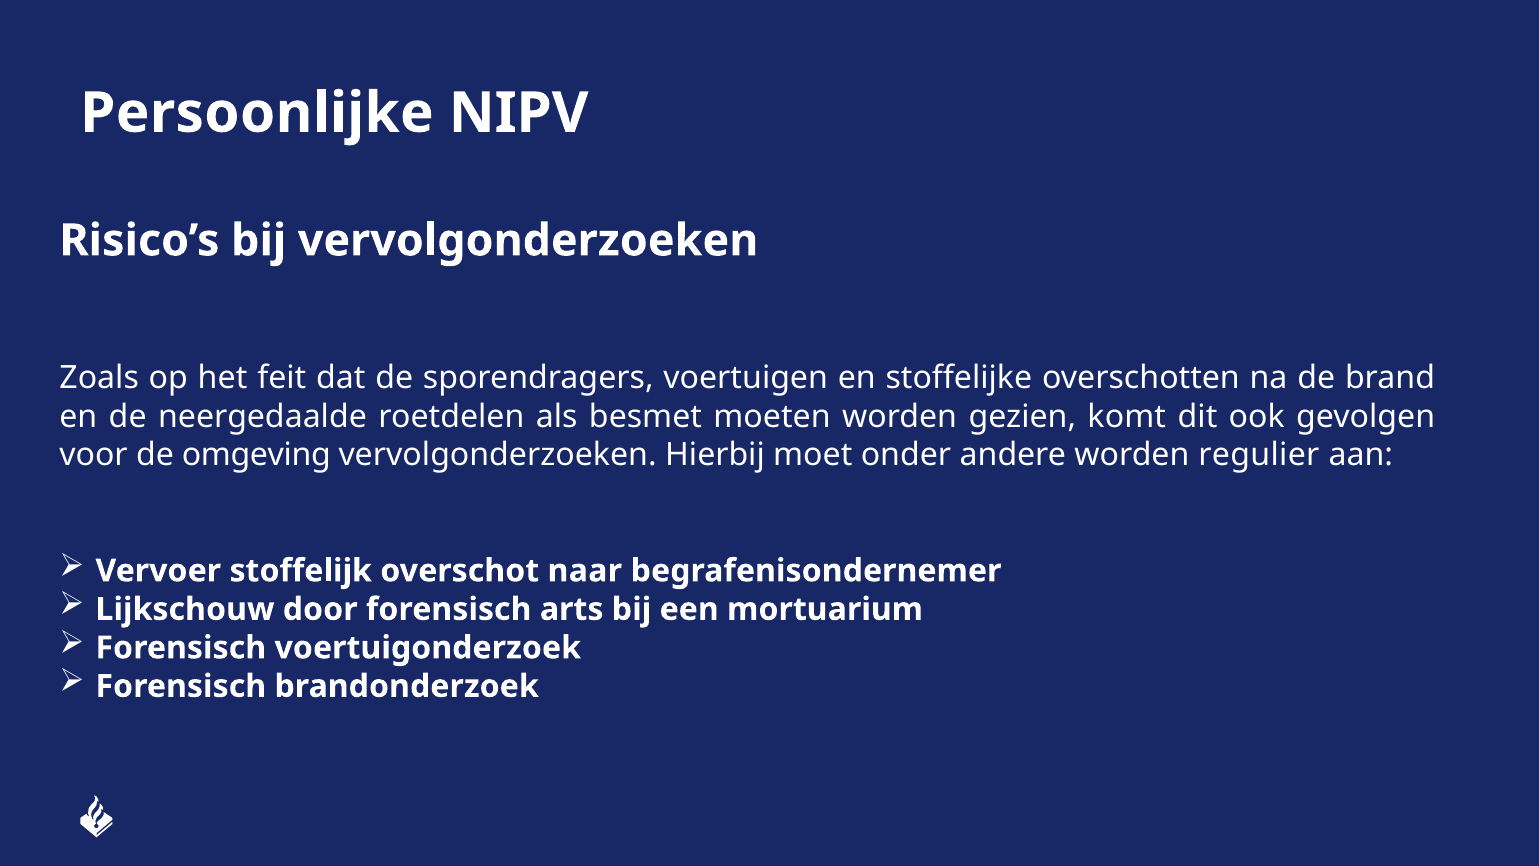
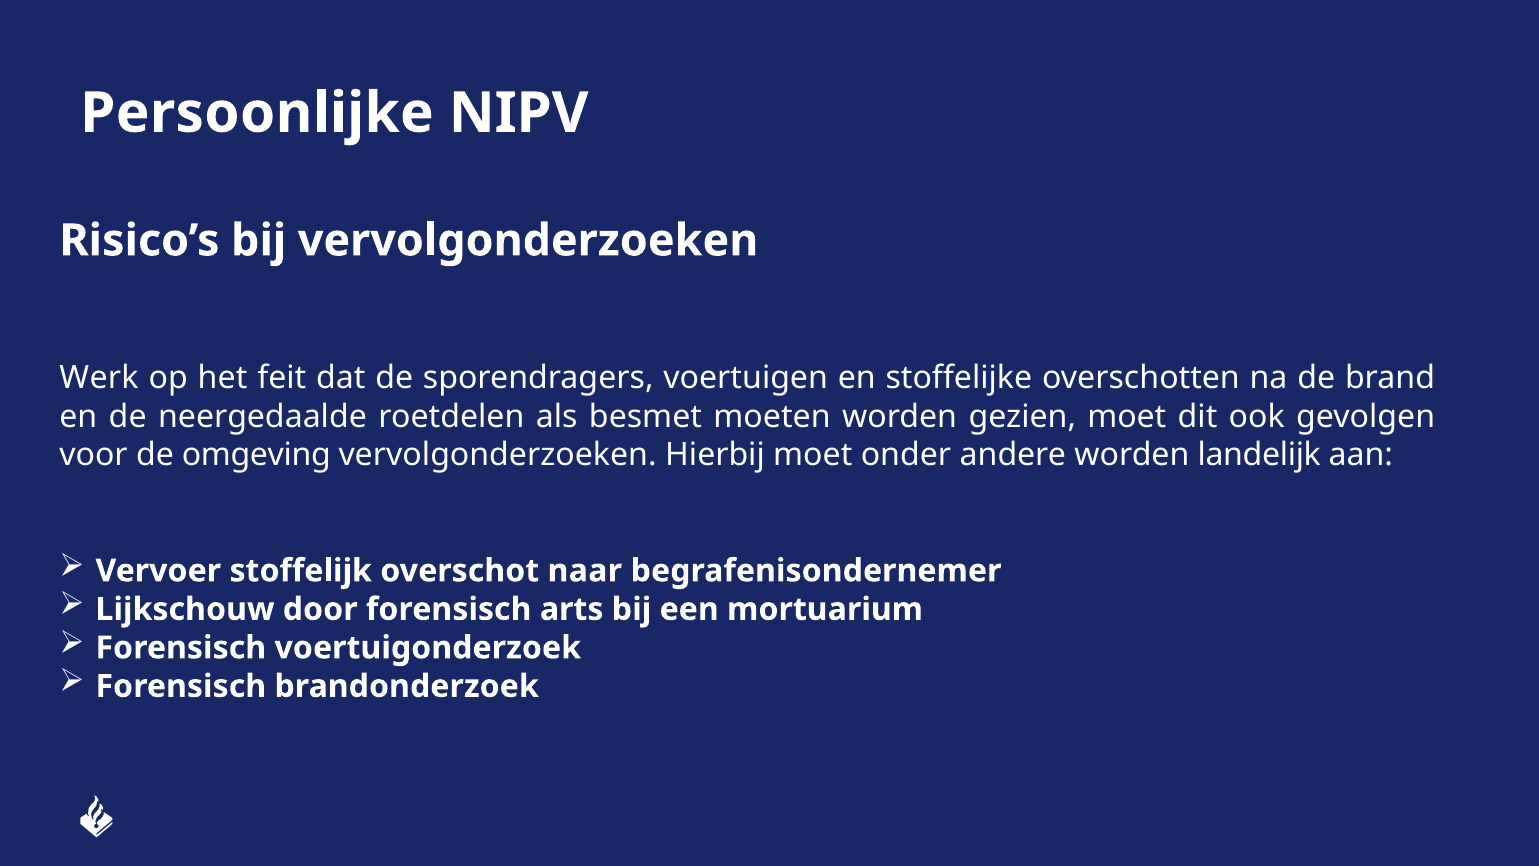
Zoals: Zoals -> Werk (99, 378)
gezien komt: komt -> moet (1127, 417)
regulier: regulier -> landelijk (1259, 455)
